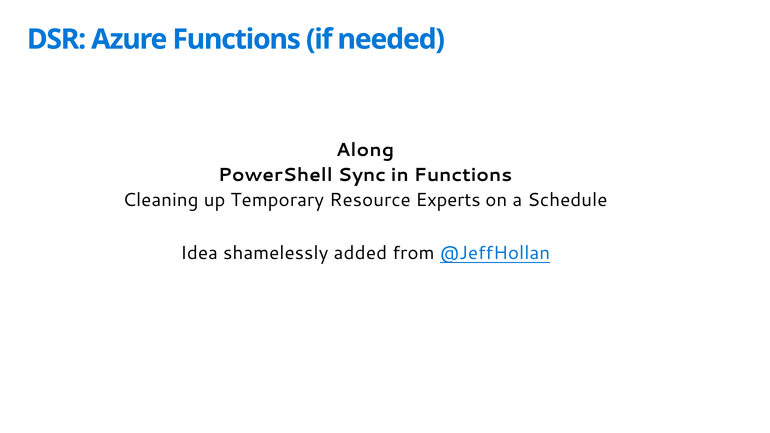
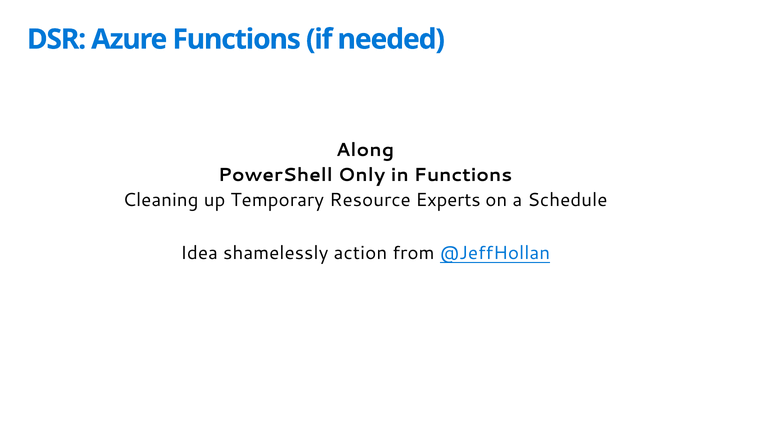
Sync: Sync -> Only (362, 175)
added: added -> action (360, 253)
